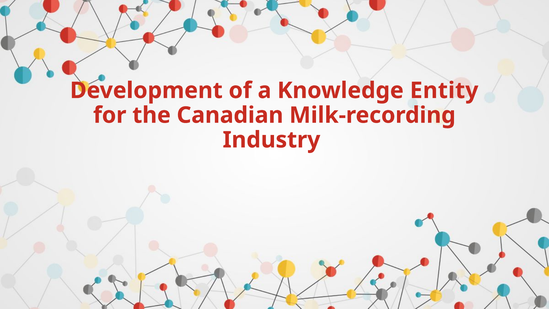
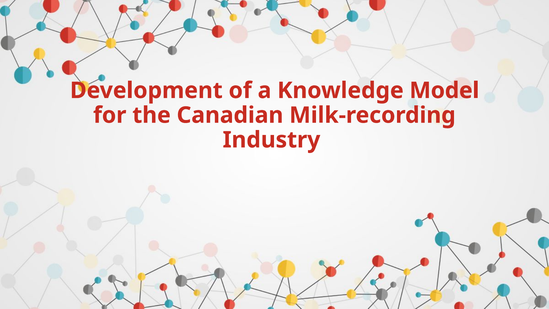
Entity: Entity -> Model (444, 90)
